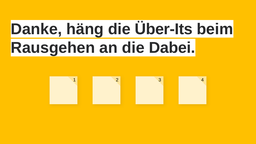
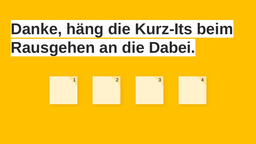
Über-Its: Über-Its -> Kurz-Its (164, 29)
